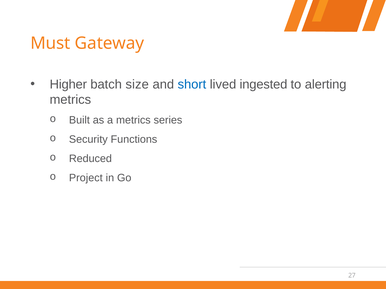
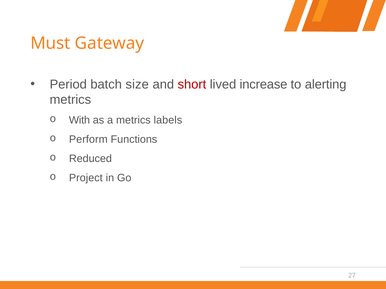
Higher: Higher -> Period (68, 84)
short colour: blue -> red (192, 84)
ingested: ingested -> increase (263, 84)
Built: Built -> With (79, 120)
series: series -> labels (168, 120)
Security: Security -> Perform (88, 140)
